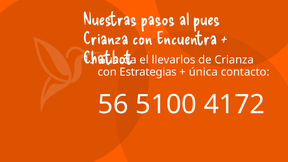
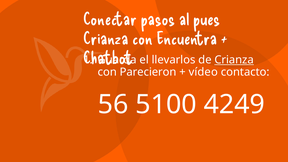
Nuestras: Nuestras -> Conectar (110, 19)
Crianza underline: none -> present (234, 60)
Estrategias: Estrategias -> Parecieron (148, 72)
única: única -> vídeo (203, 72)
4172: 4172 -> 4249 (234, 104)
